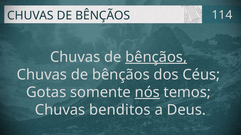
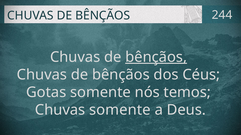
114: 114 -> 244 (222, 15)
nós underline: present -> none (147, 93)
Chuvas benditos: benditos -> somente (120, 110)
